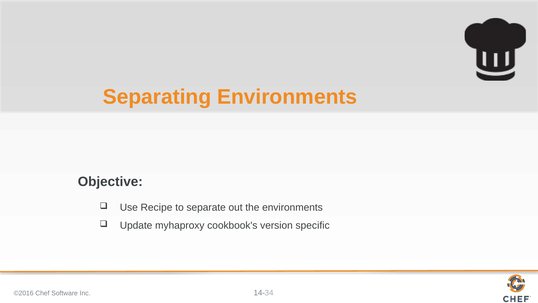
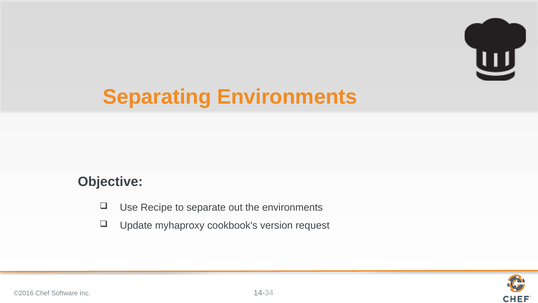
specific: specific -> request (313, 225)
